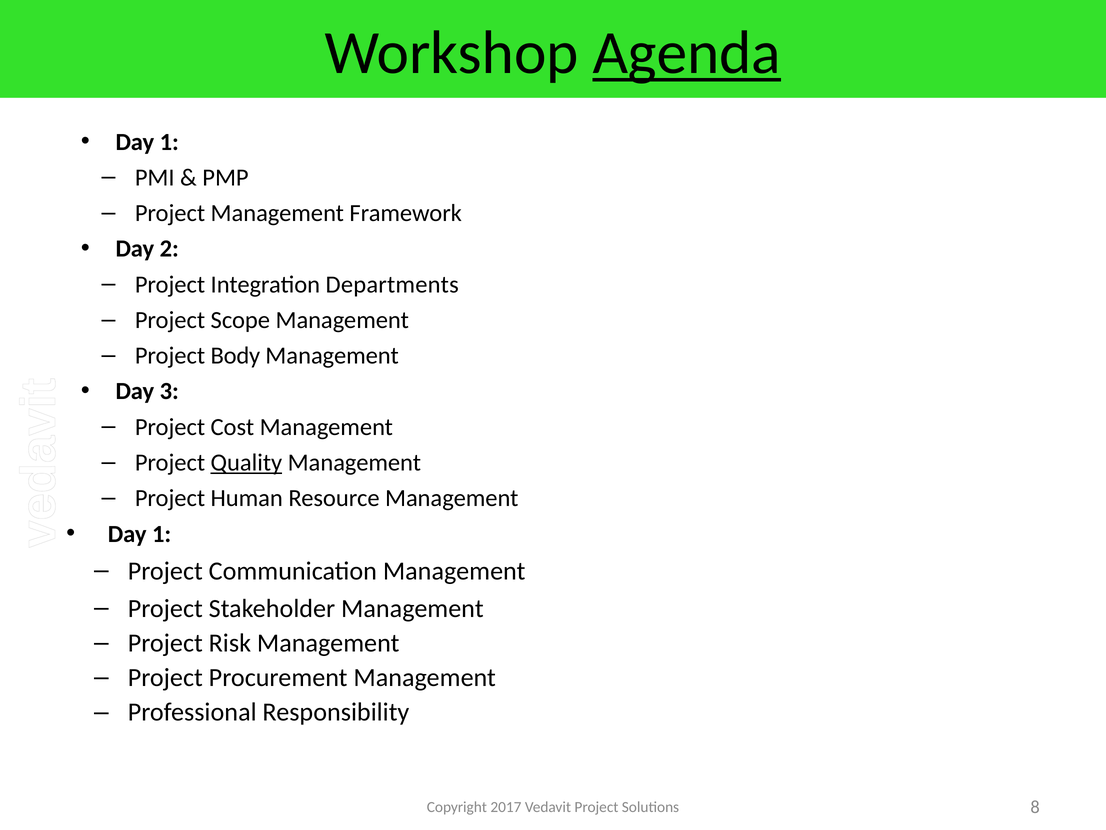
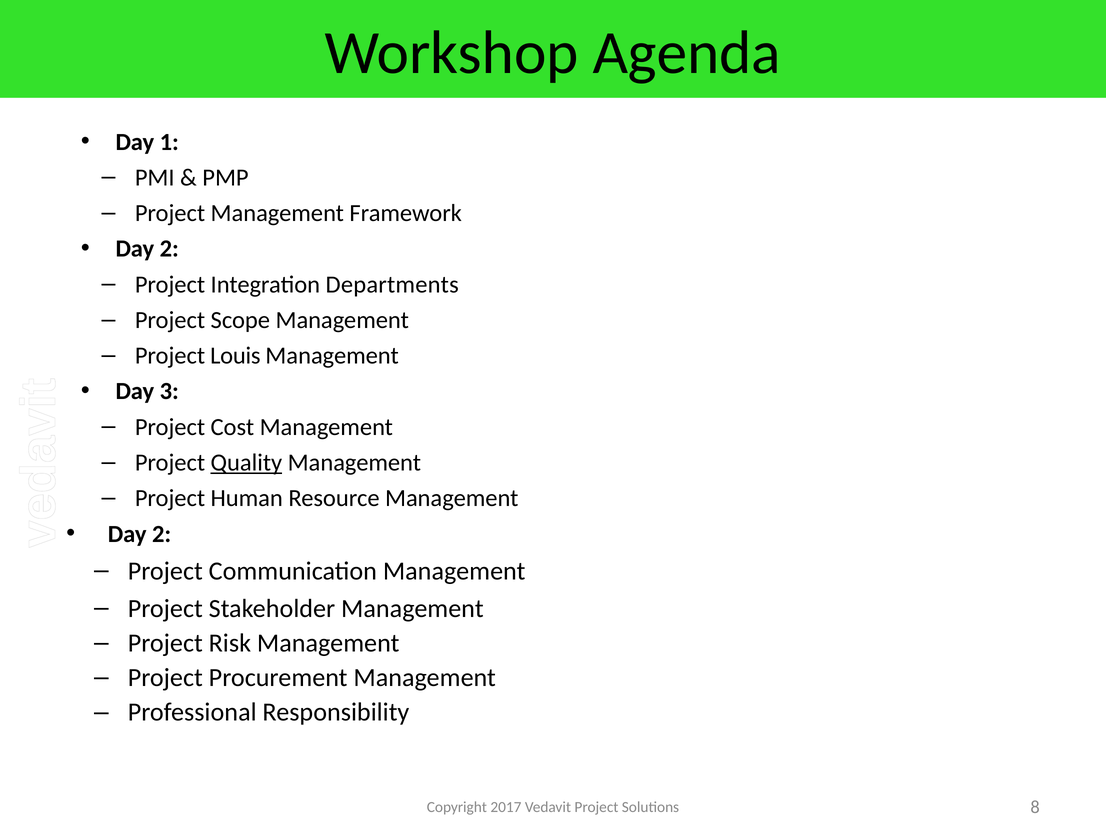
Agenda underline: present -> none (687, 53)
Body: Body -> Louis (235, 356)
1: 1 -> 2 (162, 534)
